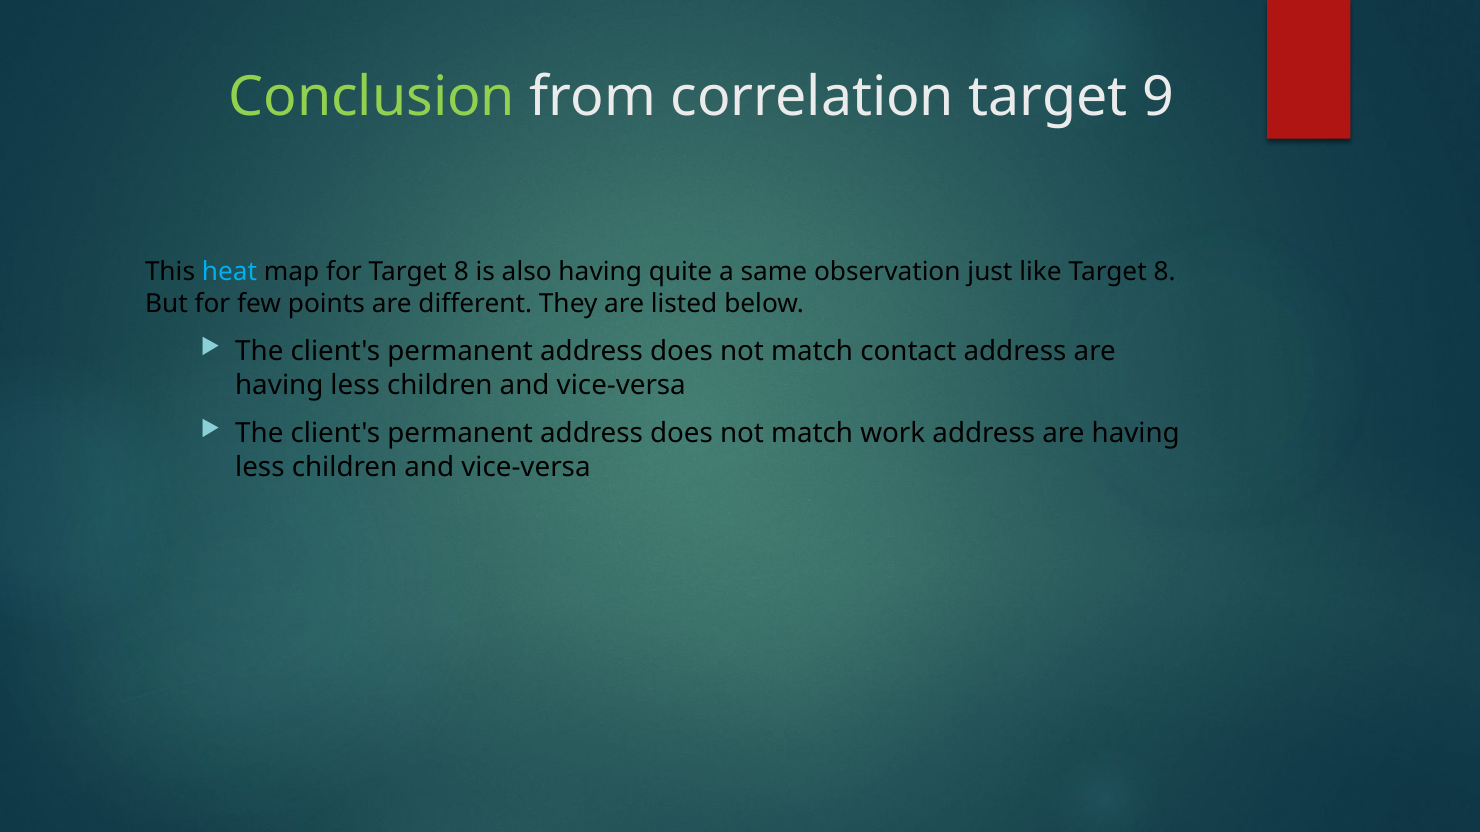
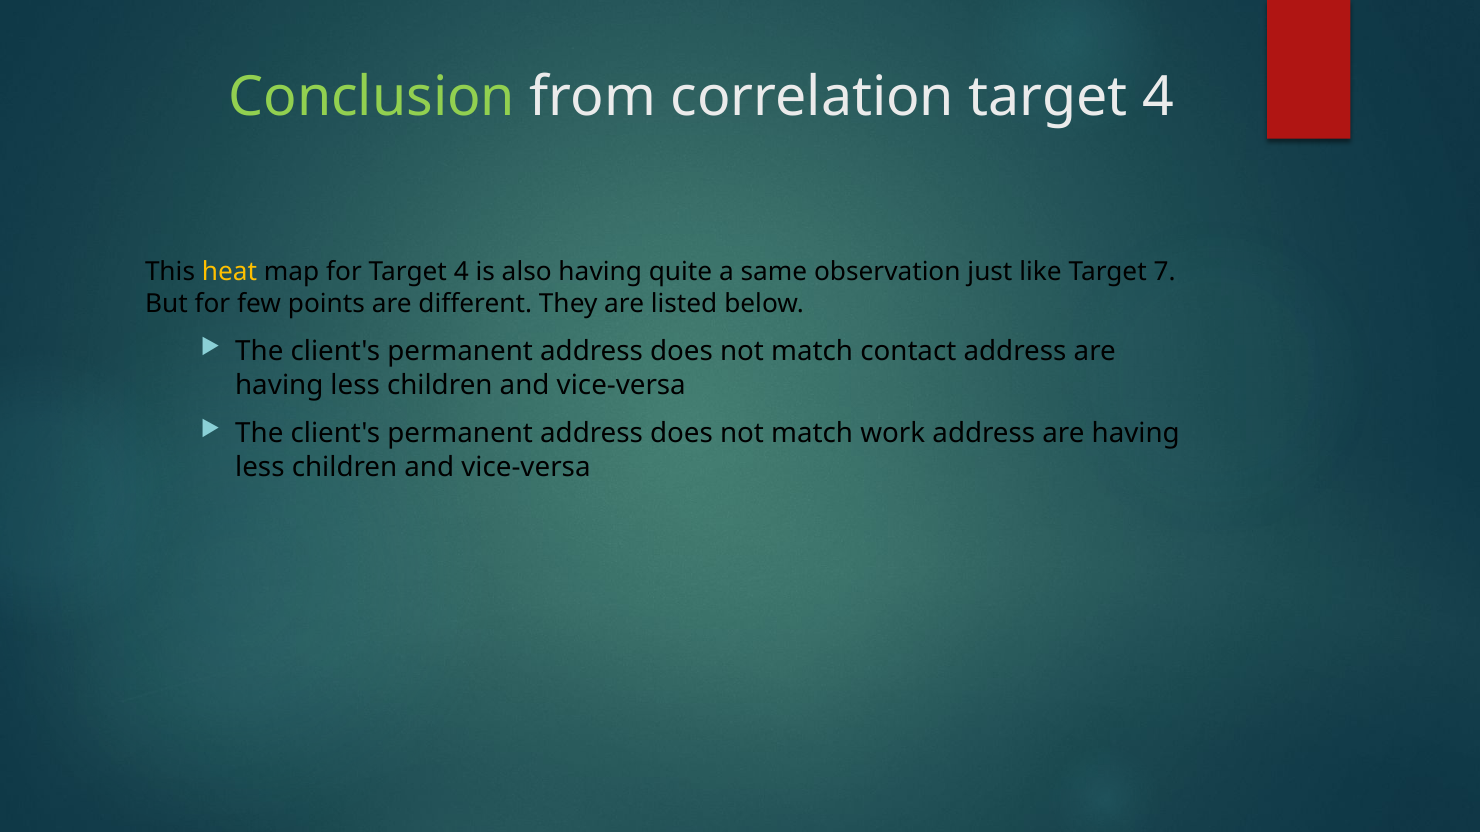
correlation target 9: 9 -> 4 (1158, 98)
heat colour: light blue -> yellow (230, 272)
for Target 8: 8 -> 4 (461, 272)
like Target 8: 8 -> 7 (1165, 272)
